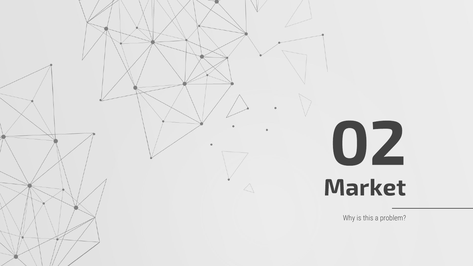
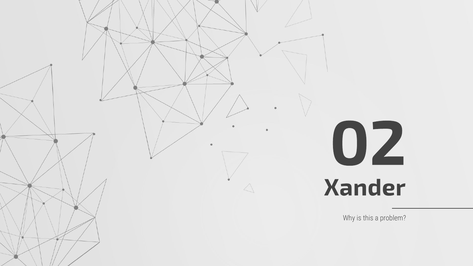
Market: Market -> Xander (365, 188)
